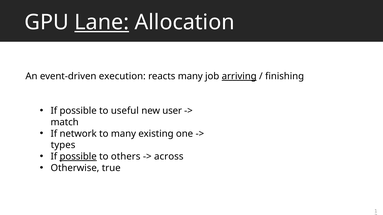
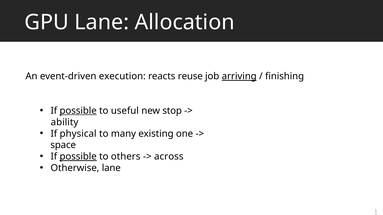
Lane underline: present -> none (102, 22)
reacts many: many -> reuse (190, 76)
possible underline: none -> present (78, 111)
user: user -> stop (172, 111)
match: match -> ability (65, 122)
network: network -> physical (78, 134)
types: types -> space (63, 145)
Otherwise true: true -> lane (111, 168)
